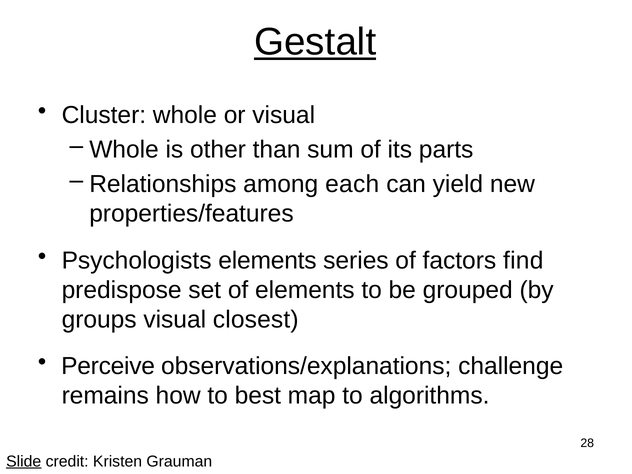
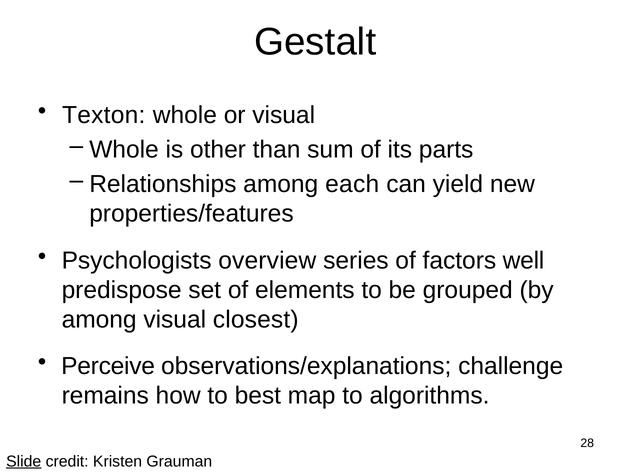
Gestalt underline: present -> none (315, 42)
Cluster: Cluster -> Texton (104, 115)
Psychologists elements: elements -> overview (267, 260)
find: find -> well (524, 260)
groups: groups -> among (99, 319)
